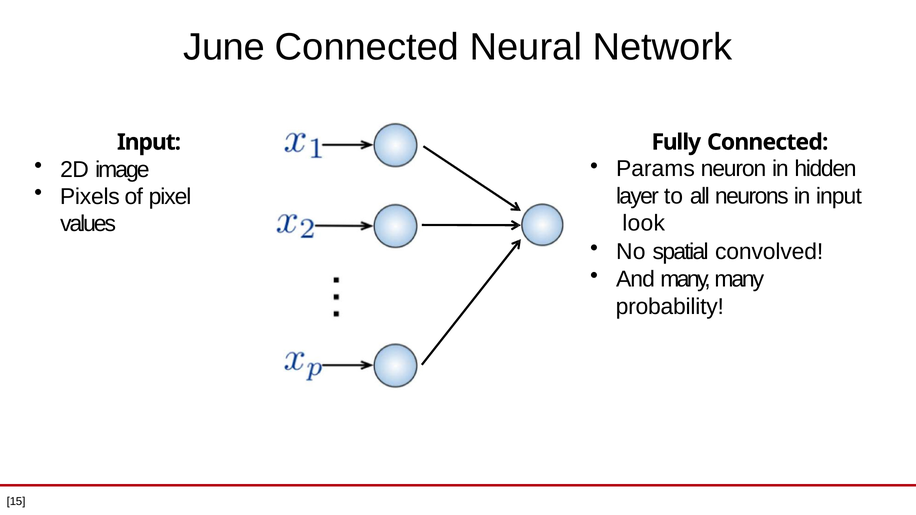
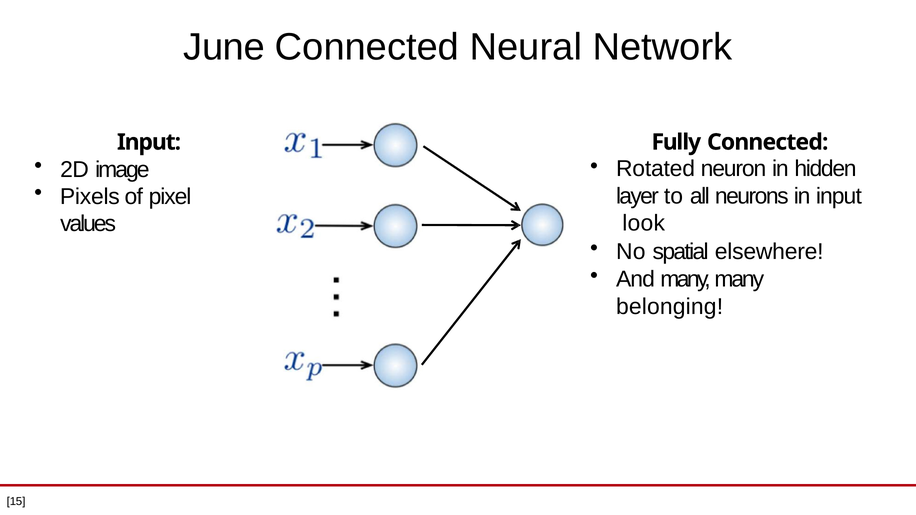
Params: Params -> Rotated (656, 169)
convolved: convolved -> elsewhere (769, 252)
probability: probability -> belonging (670, 307)
